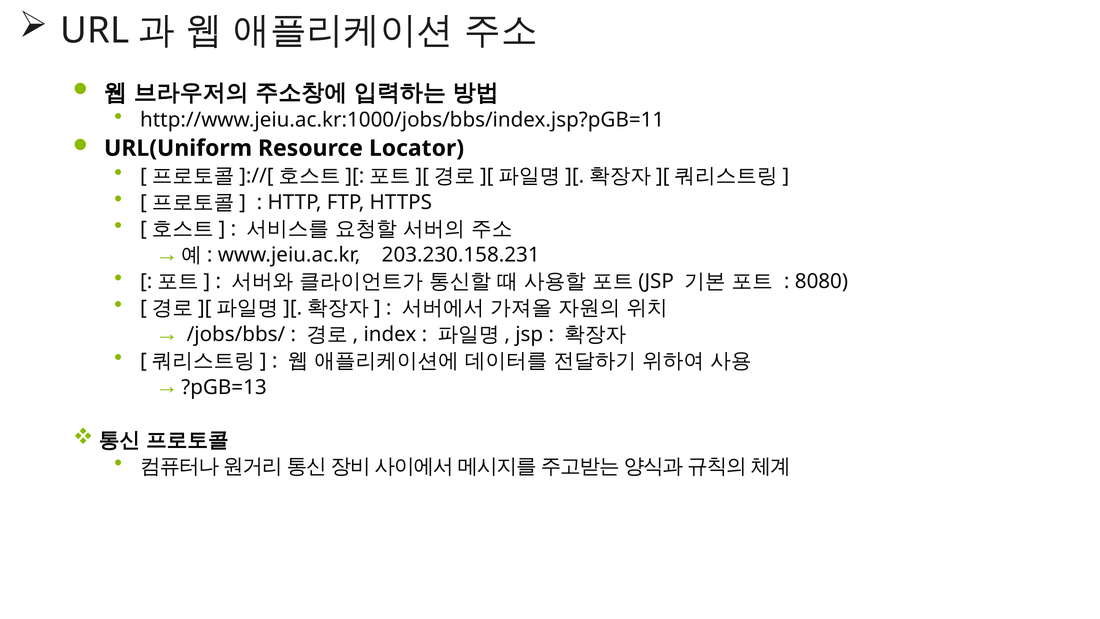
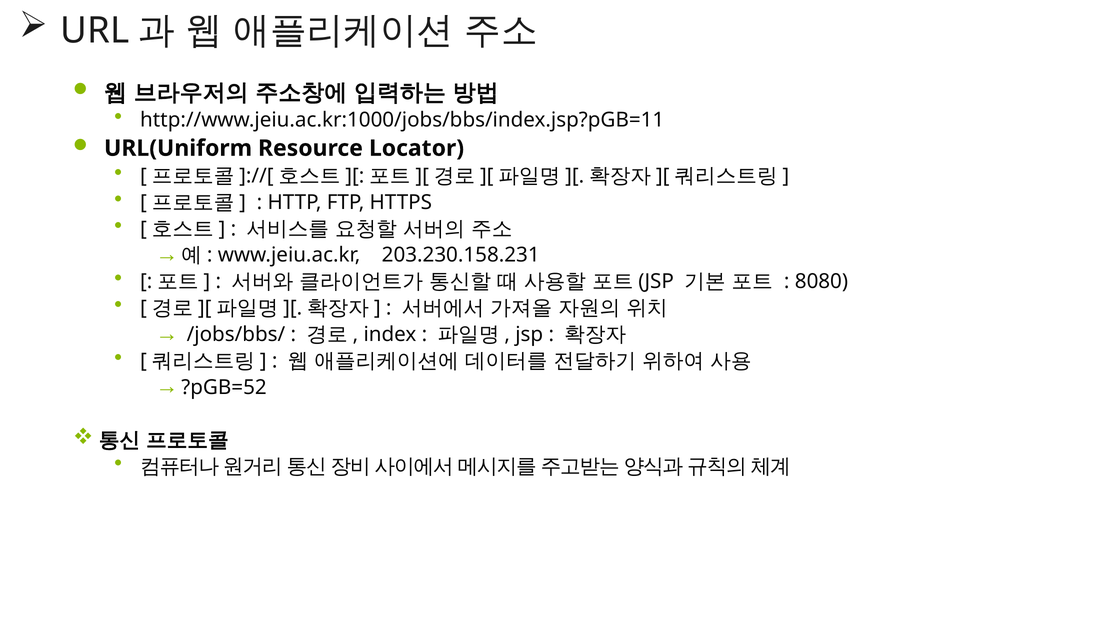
?pGB=13: ?pGB=13 -> ?pGB=52 (224, 387)
